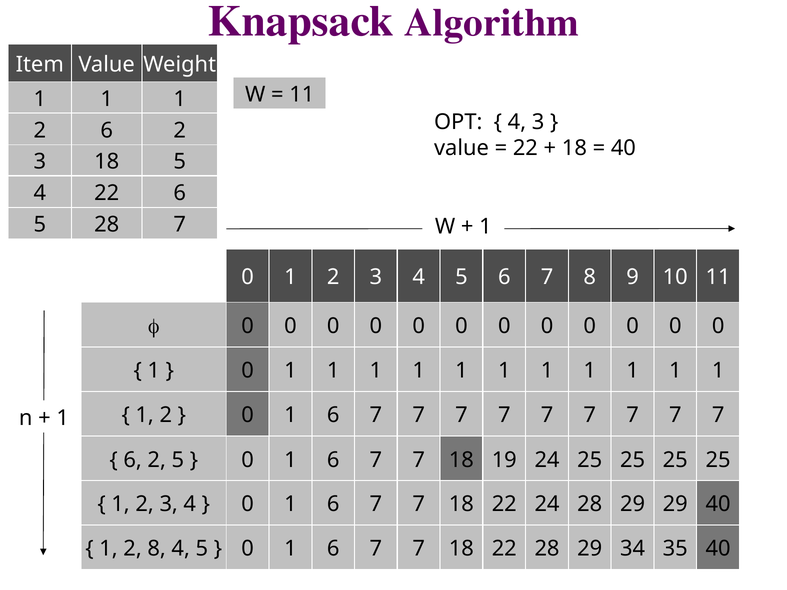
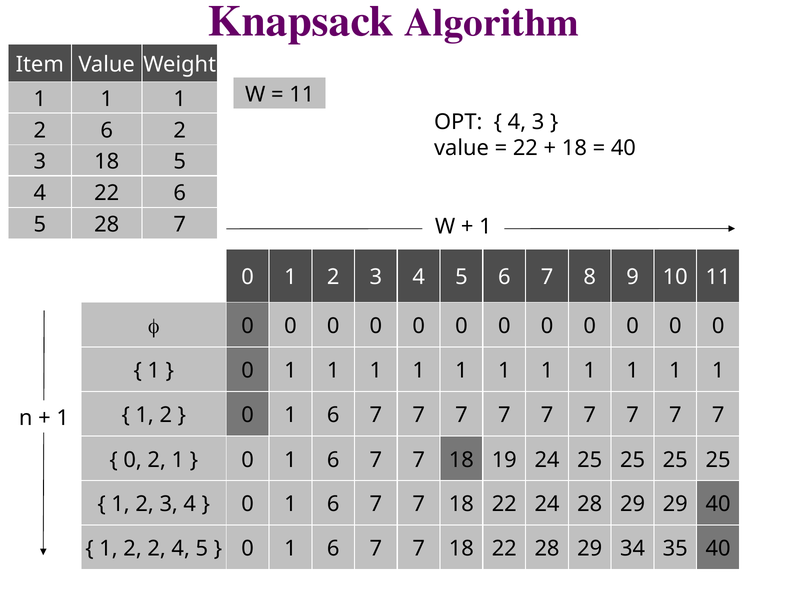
6: 6 -> 0 (133, 460)
2 5: 5 -> 1 (178, 460)
2 8: 8 -> 2 (157, 549)
